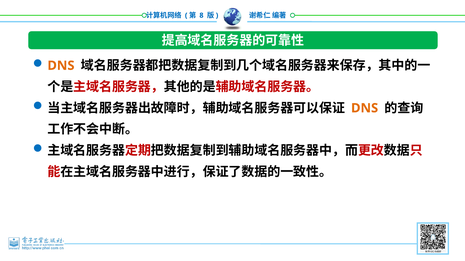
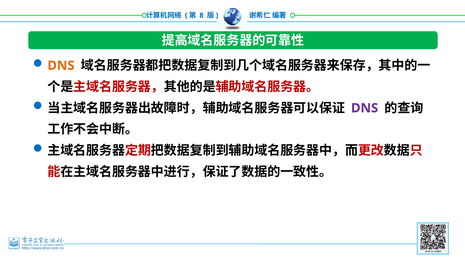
DNS colour: orange -> purple (365, 108)
